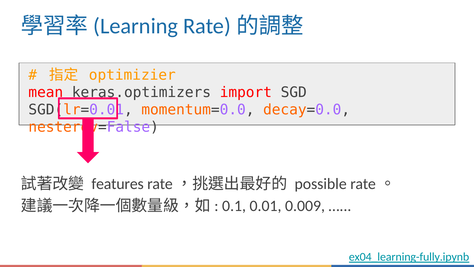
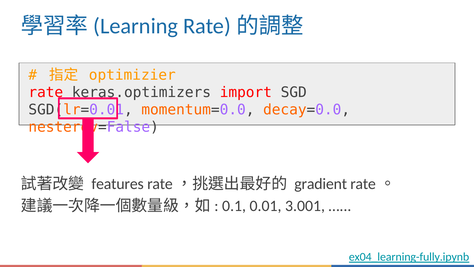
mean: mean -> rate (46, 92)
possible: possible -> gradient (321, 184)
0.009: 0.009 -> 3.001 (305, 206)
